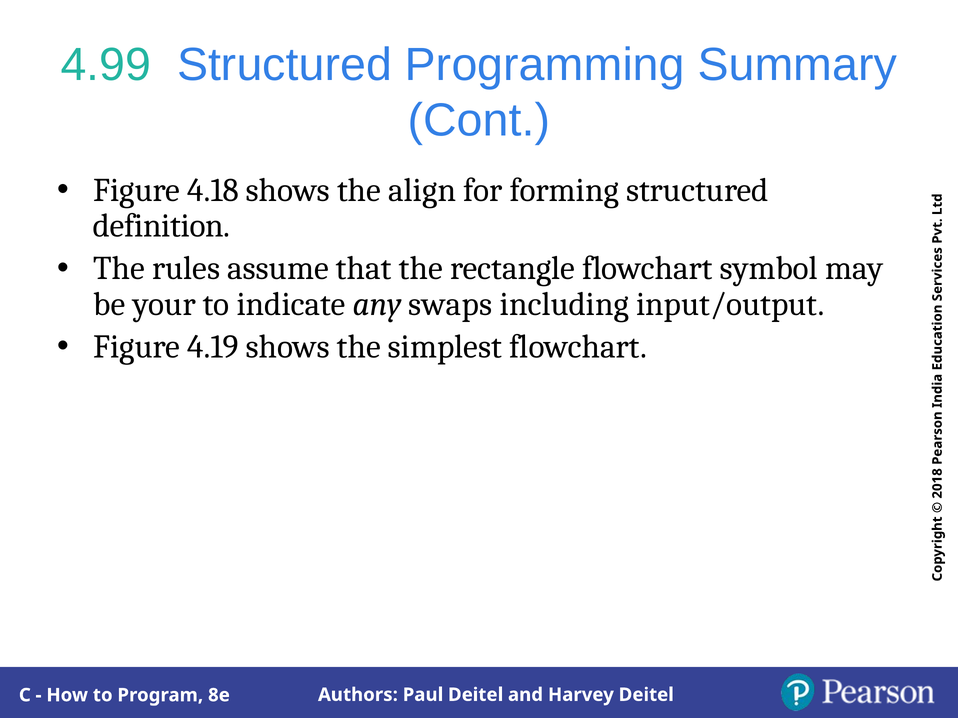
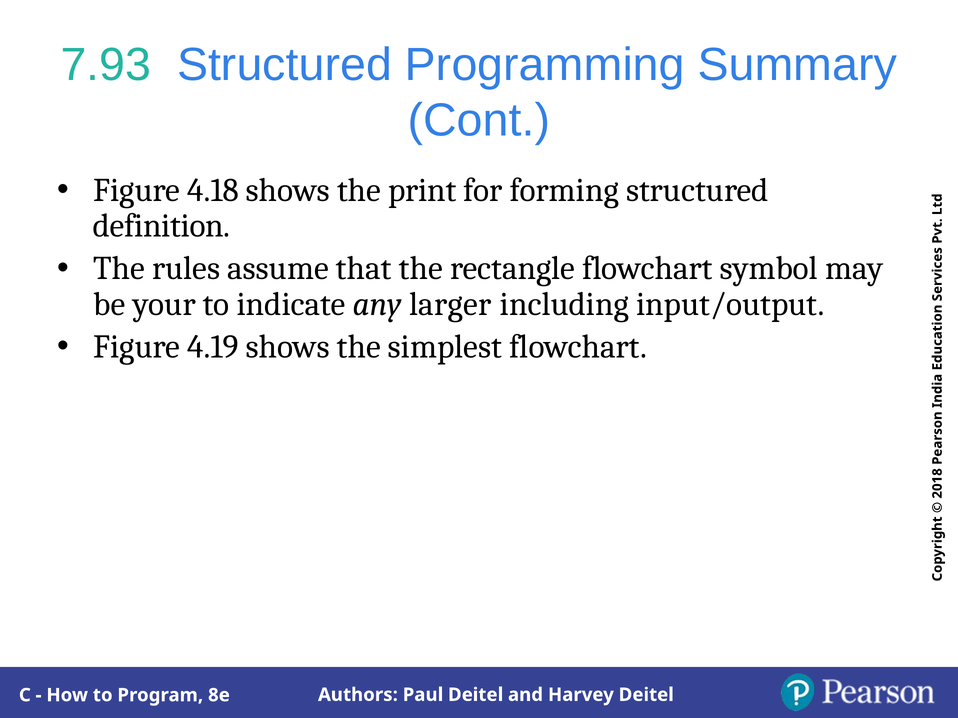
4.99: 4.99 -> 7.93 (106, 65)
align: align -> print (422, 190)
swaps: swaps -> larger (450, 305)
